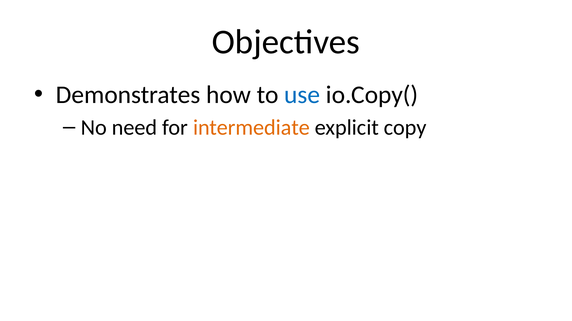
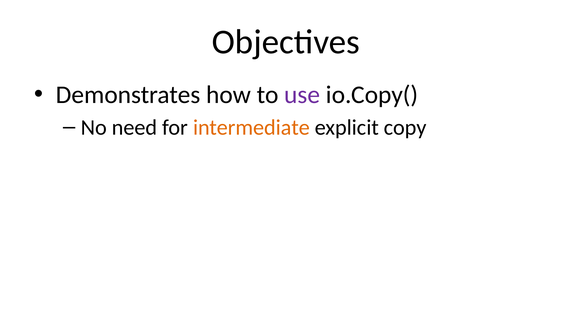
use colour: blue -> purple (302, 95)
